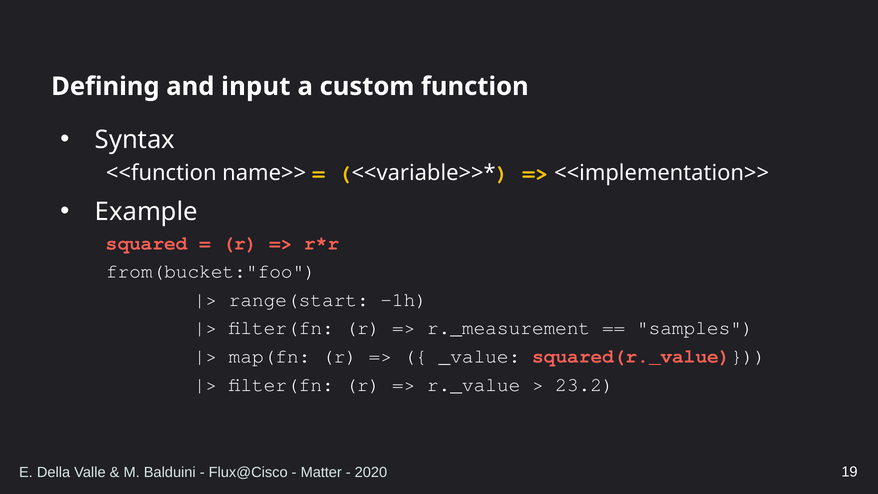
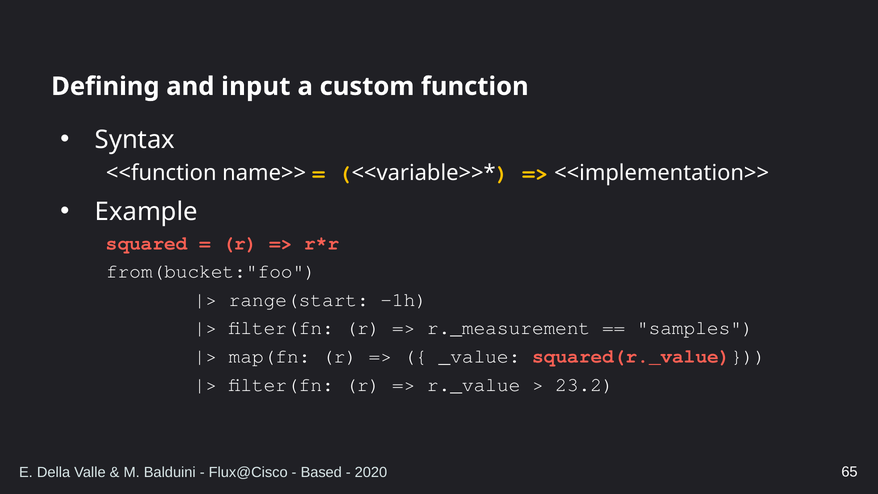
Matter: Matter -> Based (321, 472)
19: 19 -> 65 (850, 472)
